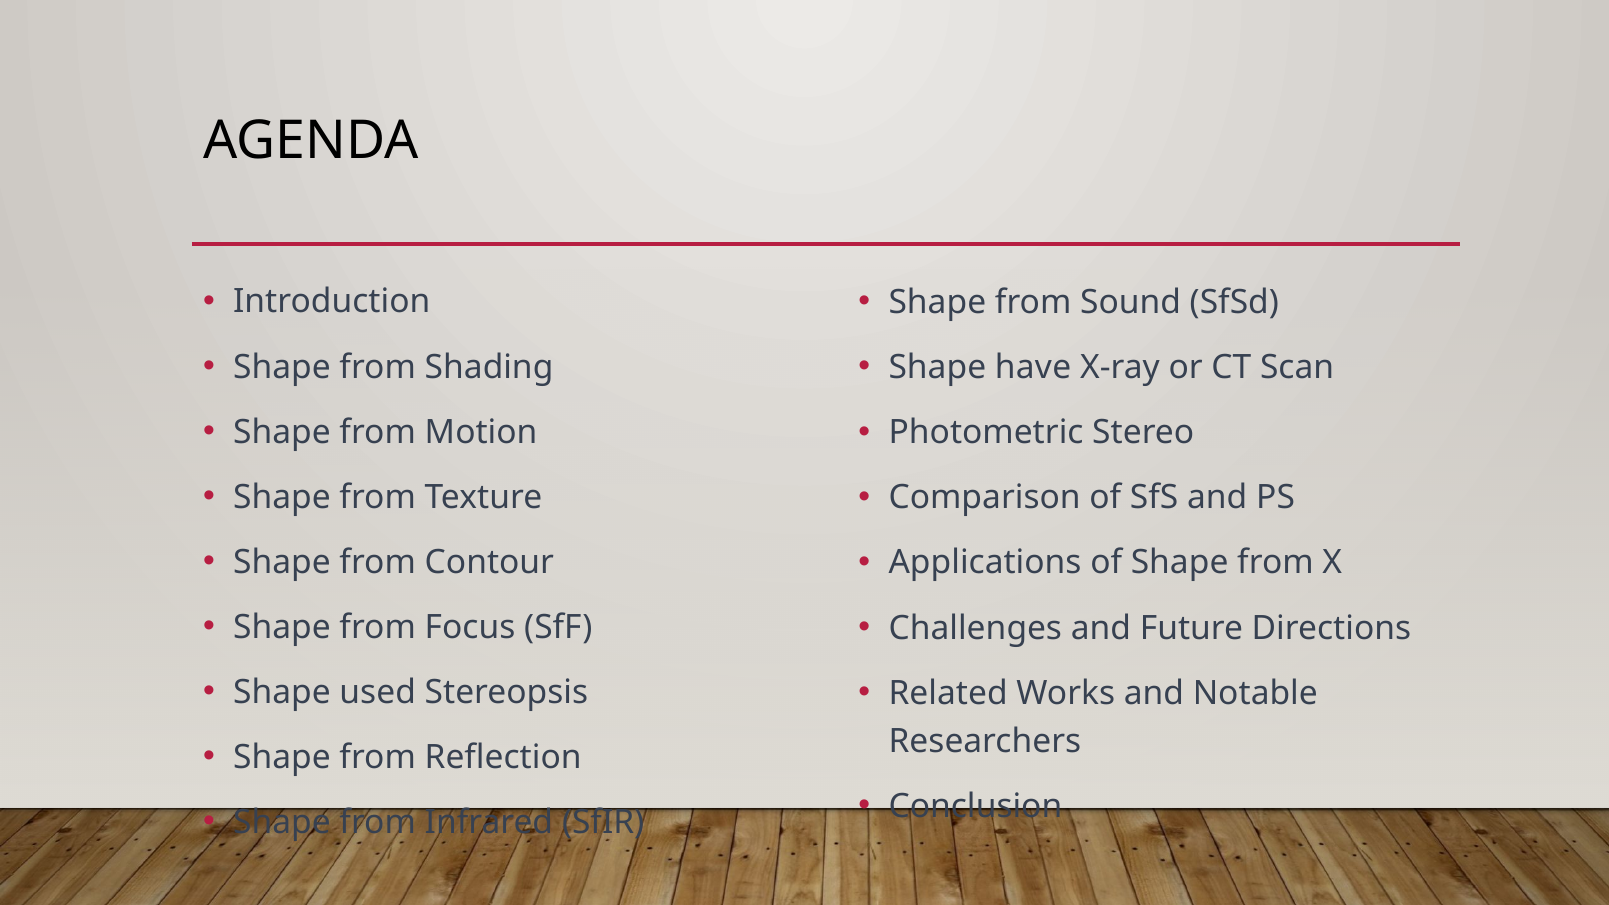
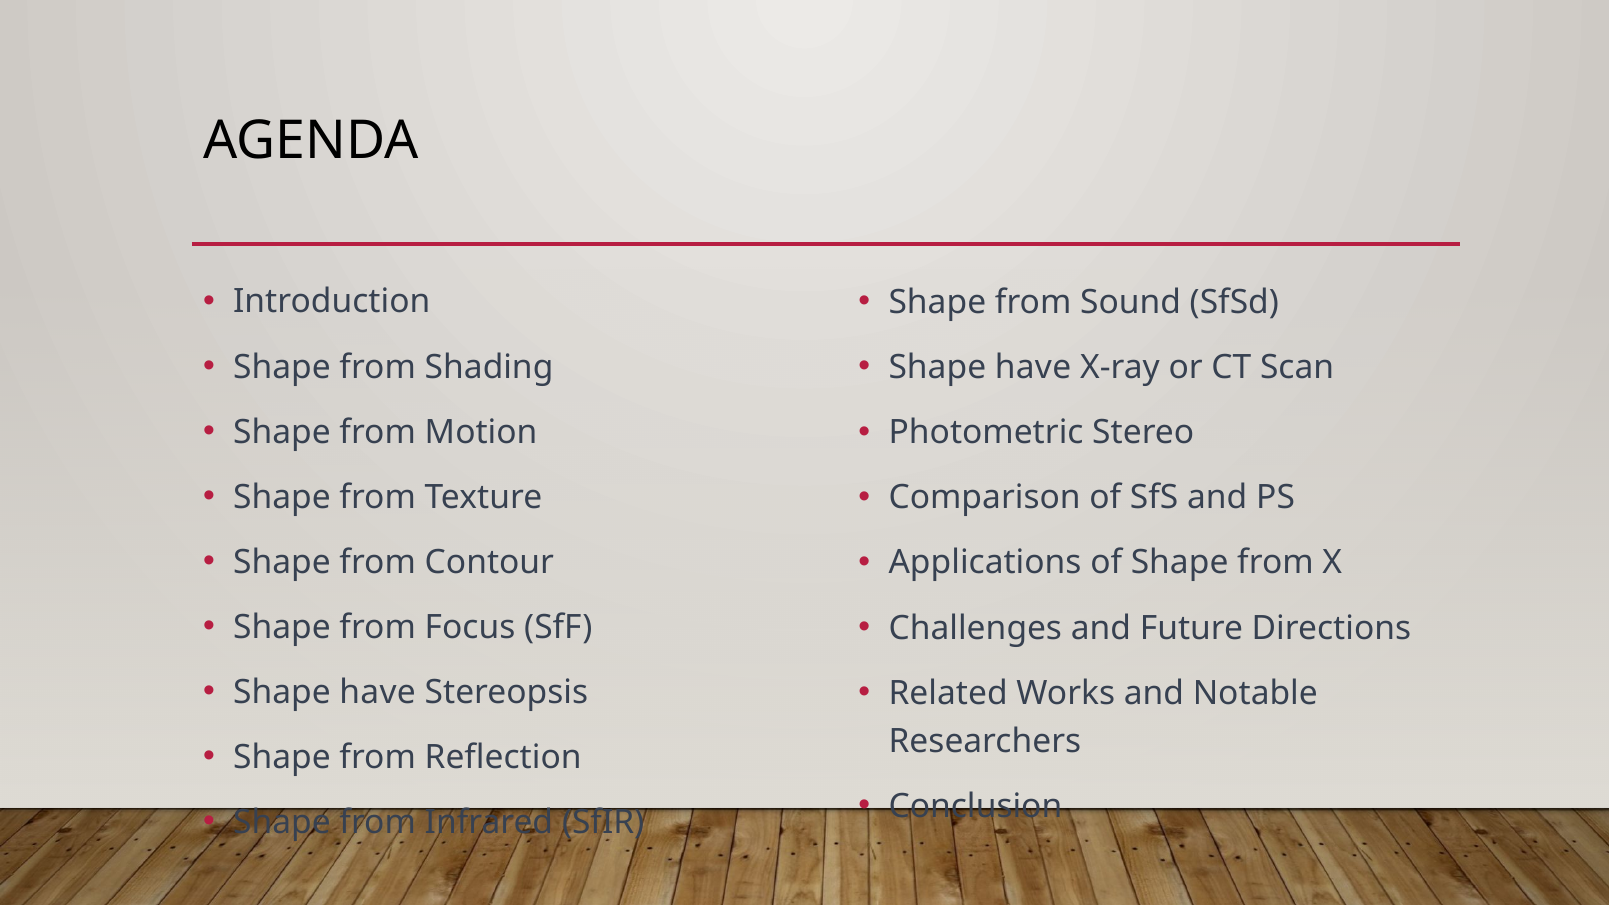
used: used -> have (378, 692)
